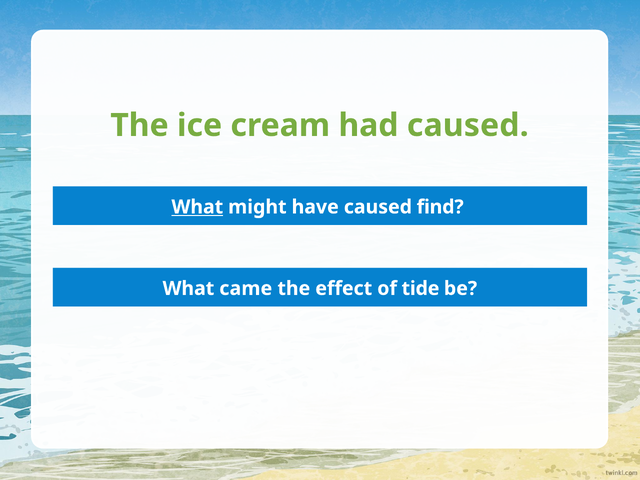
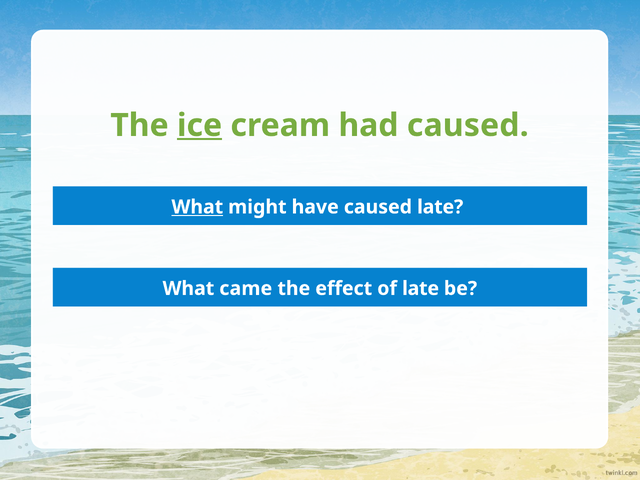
ice underline: none -> present (200, 125)
caused find: find -> late (440, 207)
of tide: tide -> late (420, 289)
